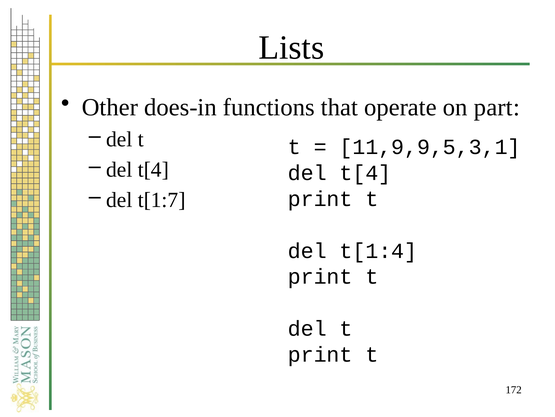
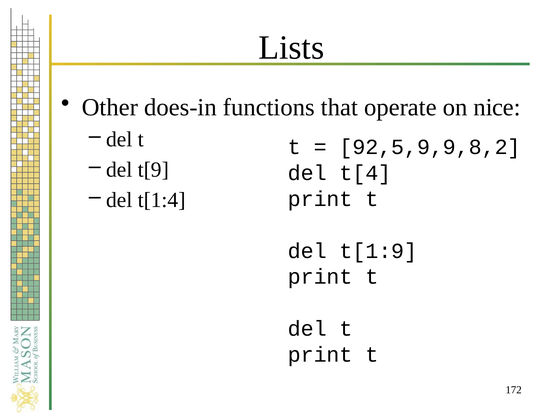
part: part -> nice (497, 107)
11,9,9,5,3,1: 11,9,9,5,3,1 -> 92,5,9,9,8,2 (430, 147)
t[4: t[4 -> t[9 (153, 169)
t[1:7: t[1:7 -> t[1:4 (162, 200)
t[1:4: t[1:4 -> t[1:9 (378, 250)
